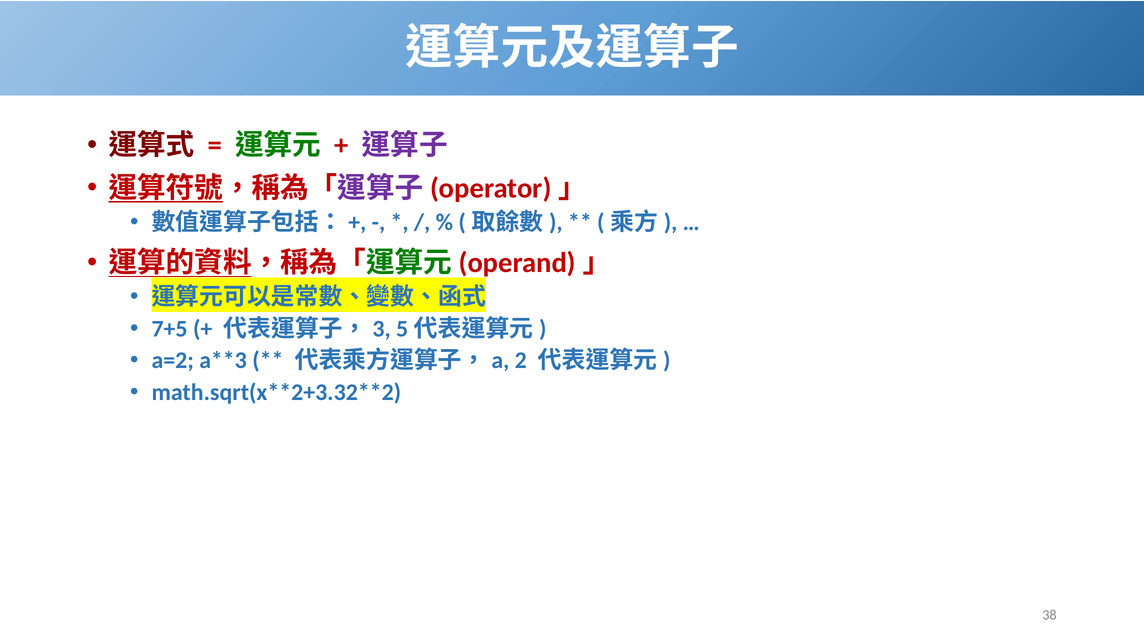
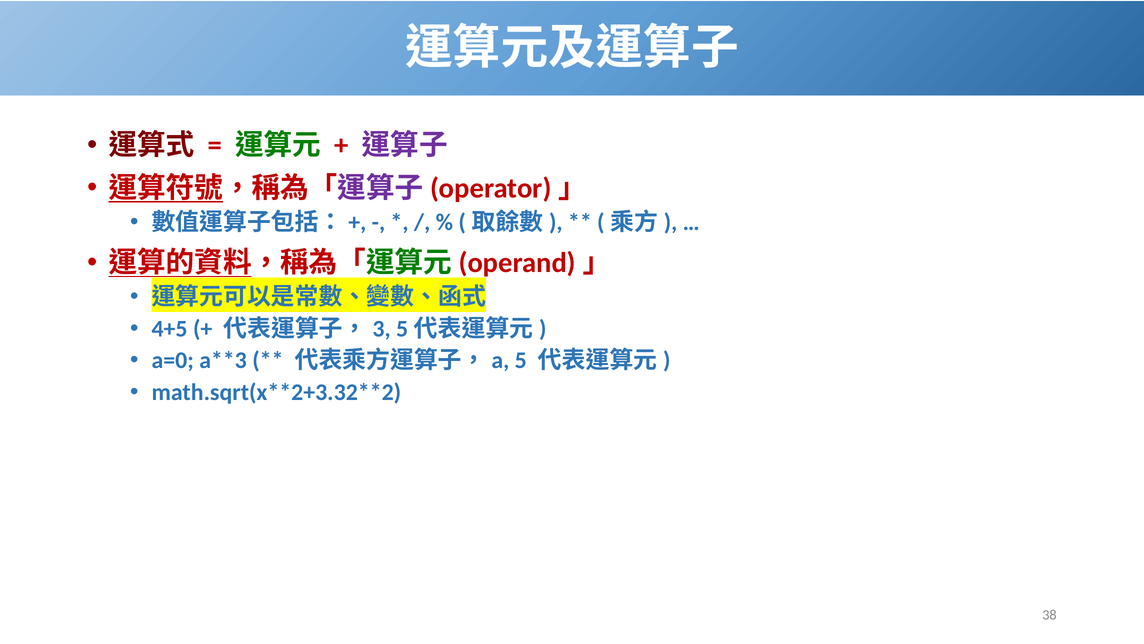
7+5: 7+5 -> 4+5 (170, 329)
a=2: a=2 -> a=0 (173, 360)
2: 2 -> 5 (521, 360)
